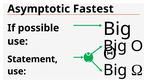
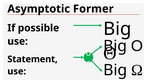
Fastest: Fastest -> Former (93, 9)
